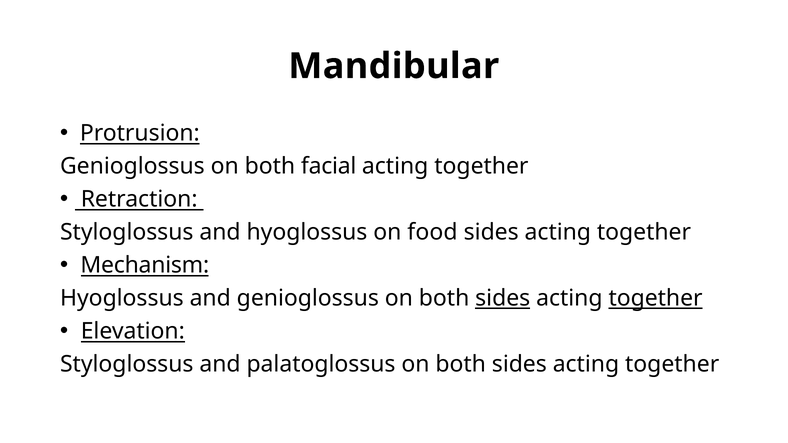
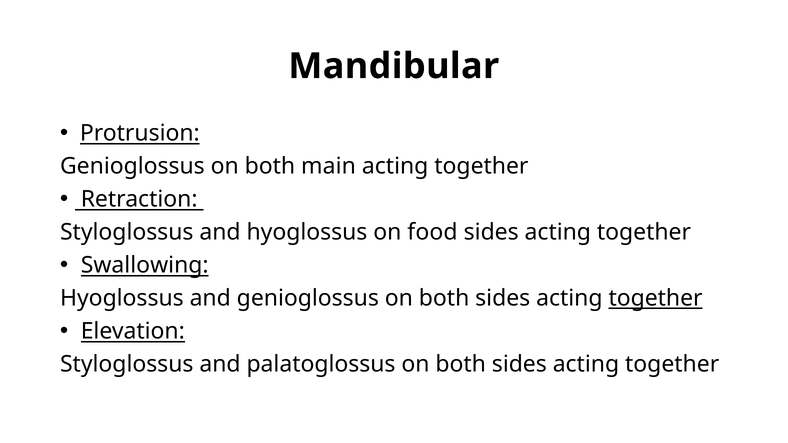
facial: facial -> main (329, 166)
Mechanism: Mechanism -> Swallowing (145, 265)
sides underline: present -> none (503, 298)
